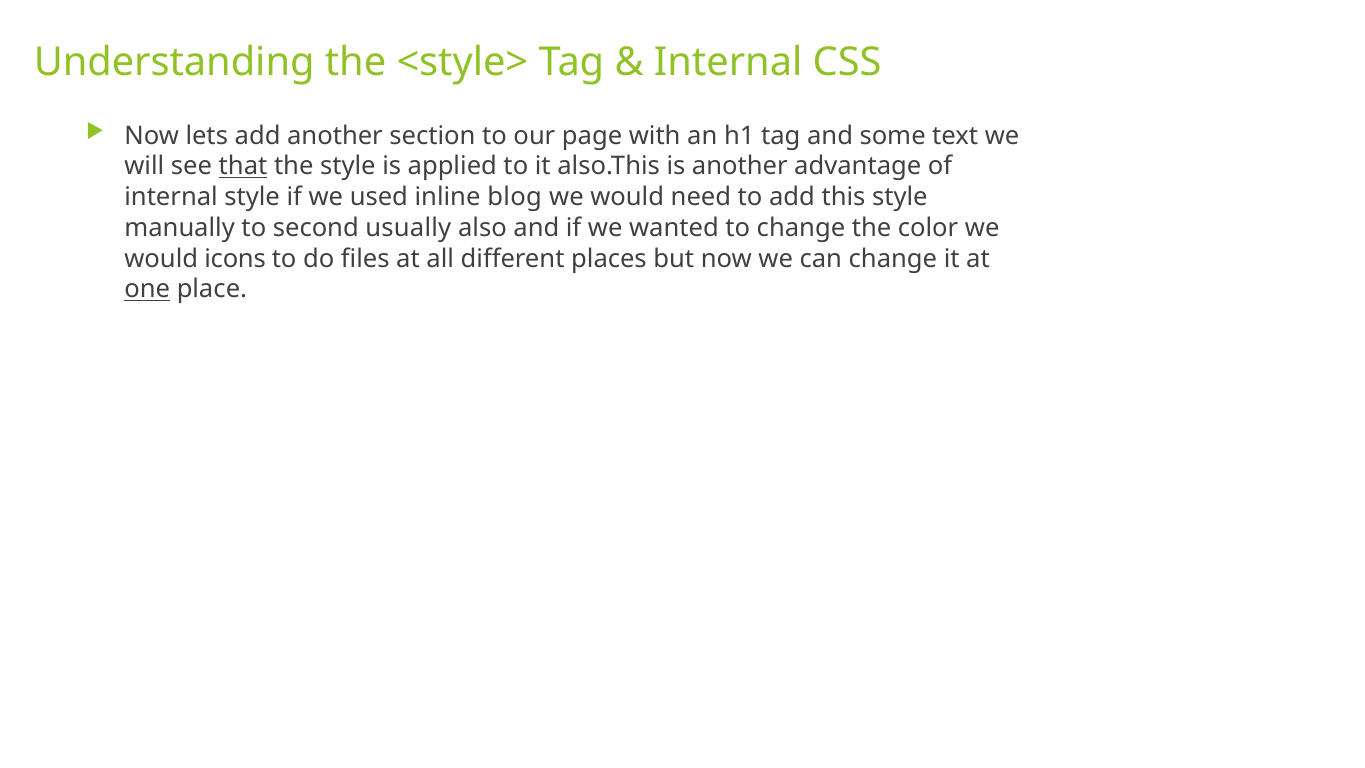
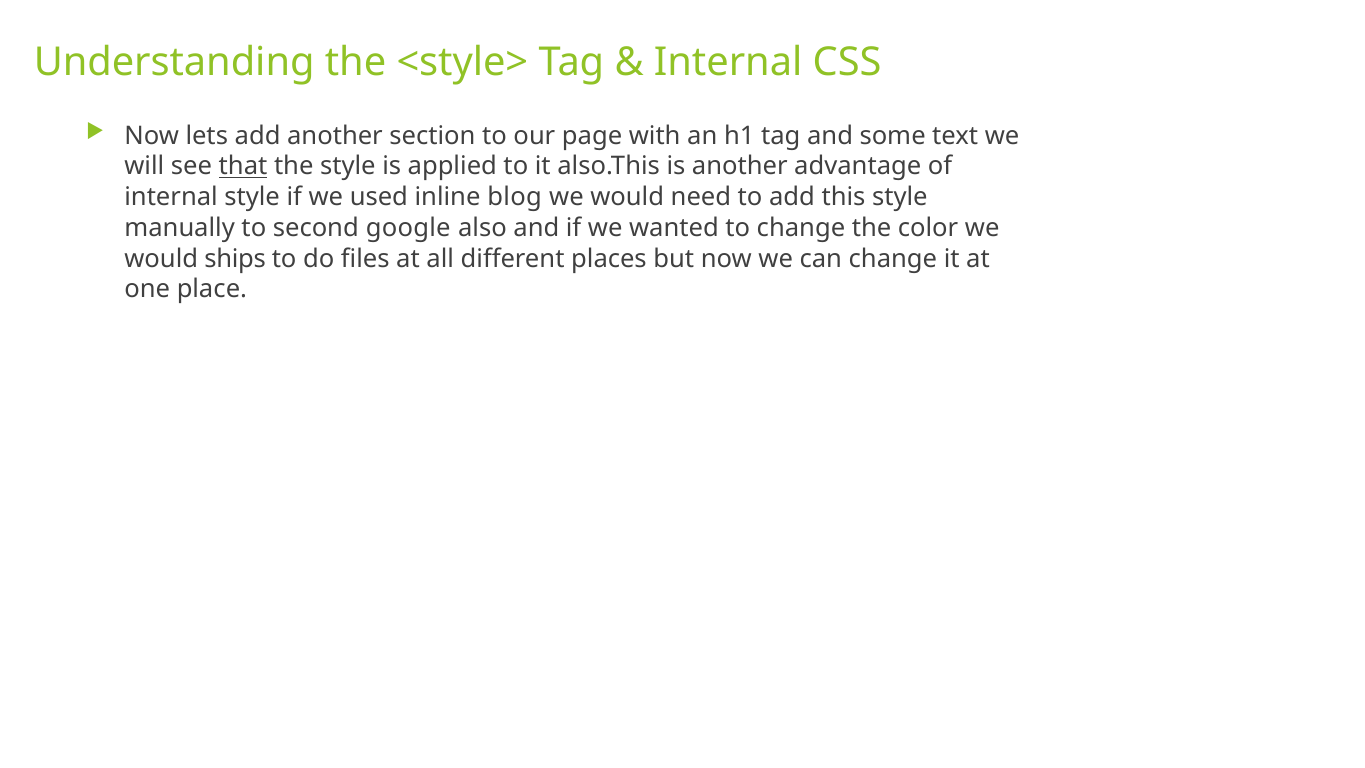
usually: usually -> google (408, 228)
icons: icons -> ships (235, 259)
one underline: present -> none (147, 289)
